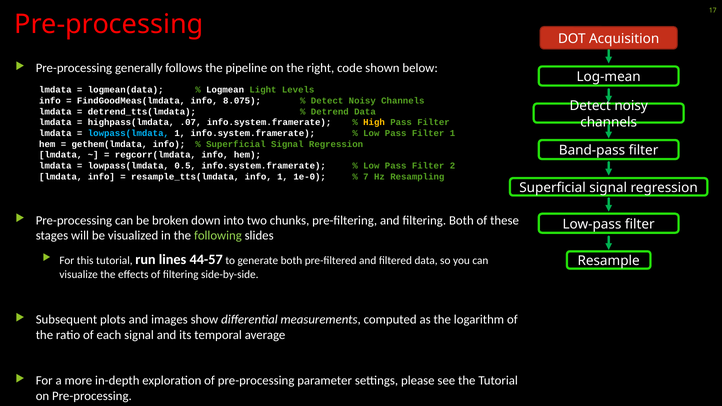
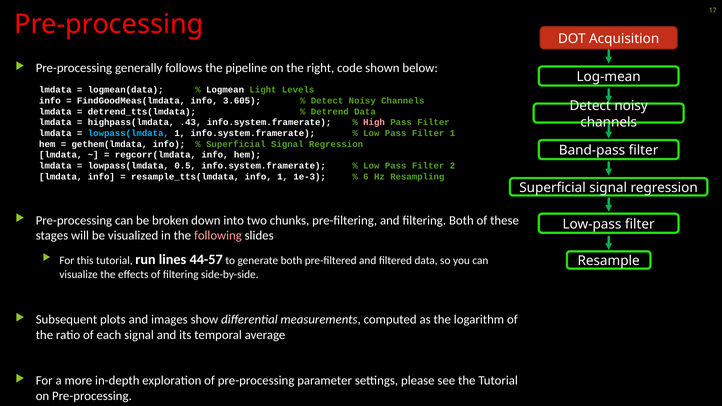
8.075: 8.075 -> 3.605 (242, 101)
.07: .07 -> .43 (191, 123)
High colour: yellow -> pink (374, 123)
1e-0: 1e-0 -> 1e-3 (310, 177)
7: 7 -> 6 (366, 177)
following colour: light green -> pink (218, 236)
